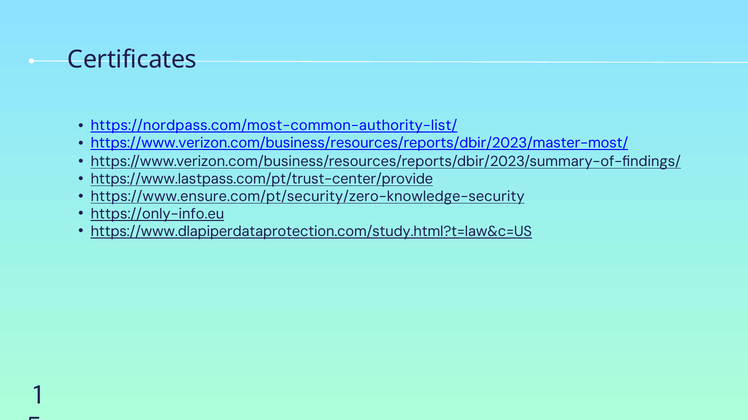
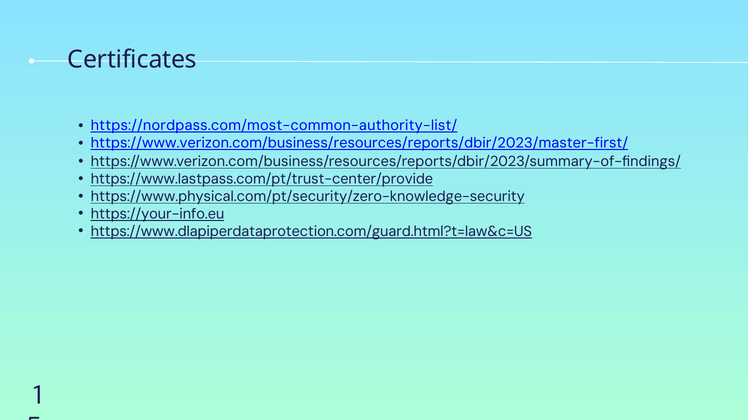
https://www.verizon.com/business/resources/reports/dbir/2023/master-most/: https://www.verizon.com/business/resources/reports/dbir/2023/master-most/ -> https://www.verizon.com/business/resources/reports/dbir/2023/master-first/ (359, 143)
https://www.ensure.com/pt/security/zero-knowledge-security: https://www.ensure.com/pt/security/zero-knowledge-security -> https://www.physical.com/pt/security/zero-knowledge-security (308, 197)
https://only-info.eu: https://only-info.eu -> https://your-info.eu (157, 214)
https://www.dlapiperdataprotection.com/study.html?t=law&c=US: https://www.dlapiperdataprotection.com/study.html?t=law&c=US -> https://www.dlapiperdataprotection.com/guard.html?t=law&c=US (311, 232)
